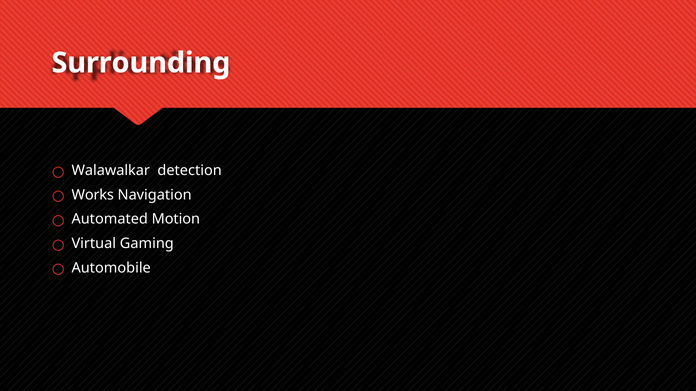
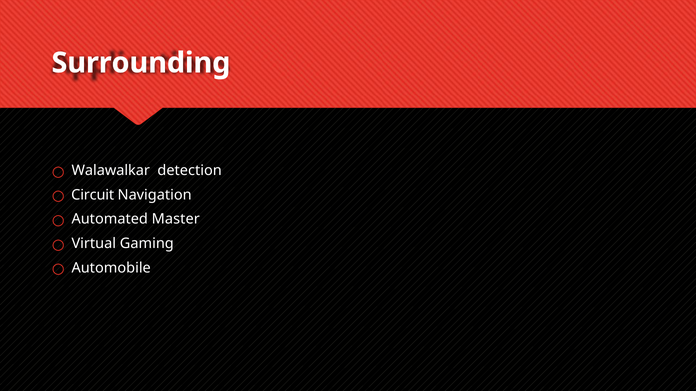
Works: Works -> Circuit (93, 195)
Motion: Motion -> Master (176, 219)
